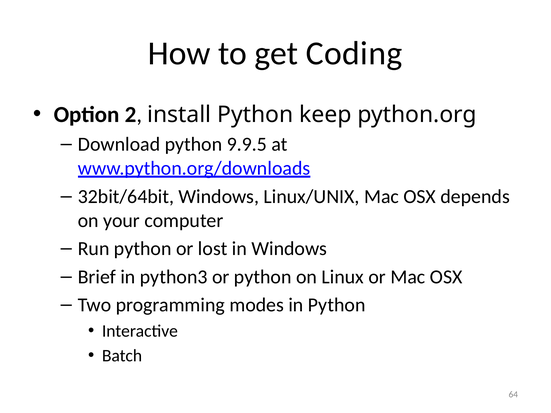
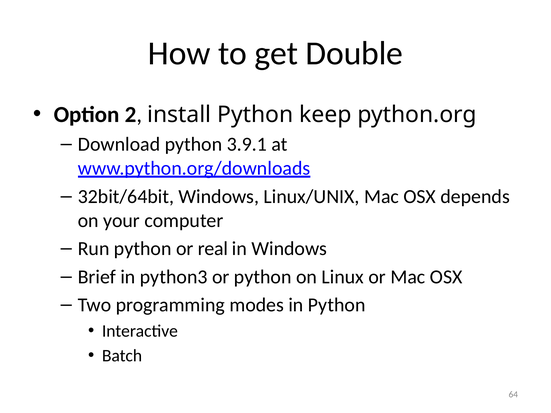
Coding: Coding -> Double (354, 53)
9.9.5: 9.9.5 -> 3.9.1 (247, 144)
lost: lost -> real (213, 249)
